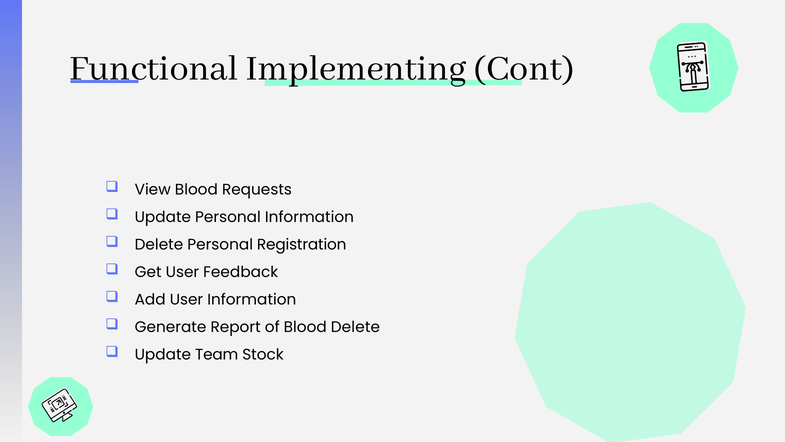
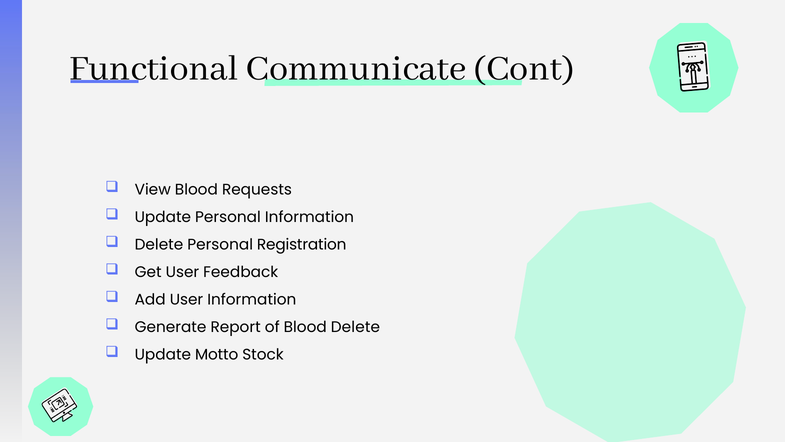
Implementing: Implementing -> Communicate (356, 67)
Team: Team -> Motto (217, 355)
